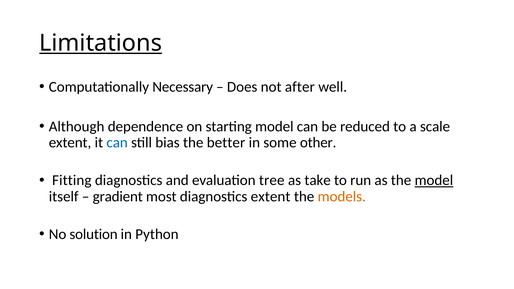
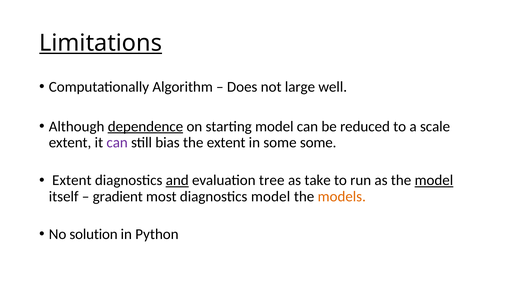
Necessary: Necessary -> Algorithm (183, 87)
after: after -> large (300, 87)
dependence underline: none -> present (145, 126)
can colour: blue -> purple (117, 143)
the better: better -> extent (226, 143)
some other: other -> some (318, 143)
Fitting: Fitting -> Extent (72, 180)
and underline: none -> present (177, 180)
diagnostics extent: extent -> model (271, 197)
